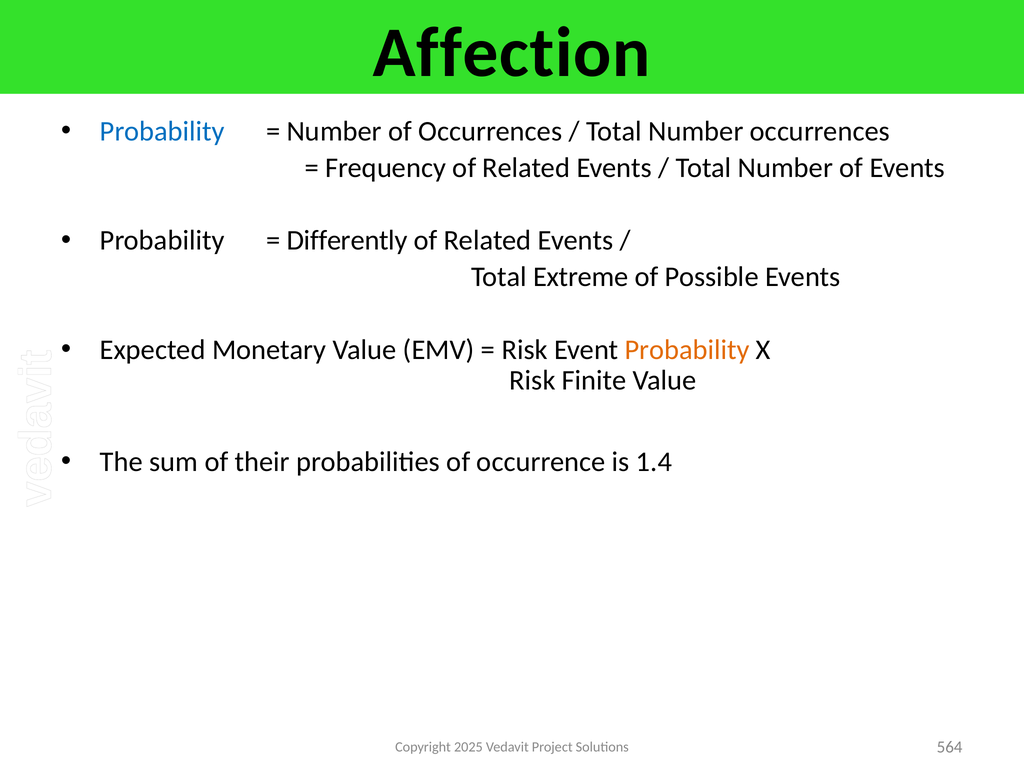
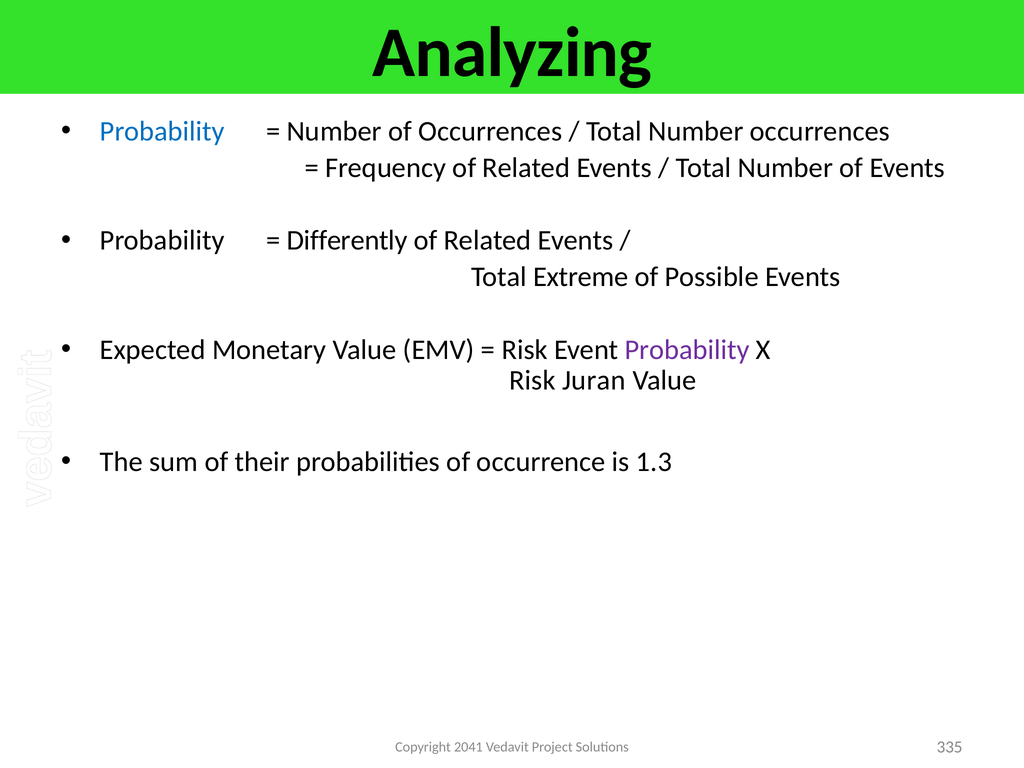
Affection: Affection -> Analyzing (512, 53)
Probability colour: orange -> purple (687, 350)
Finite: Finite -> Juran (594, 380)
1.4: 1.4 -> 1.3 (654, 462)
2025: 2025 -> 2041 (468, 747)
564: 564 -> 335 (950, 747)
